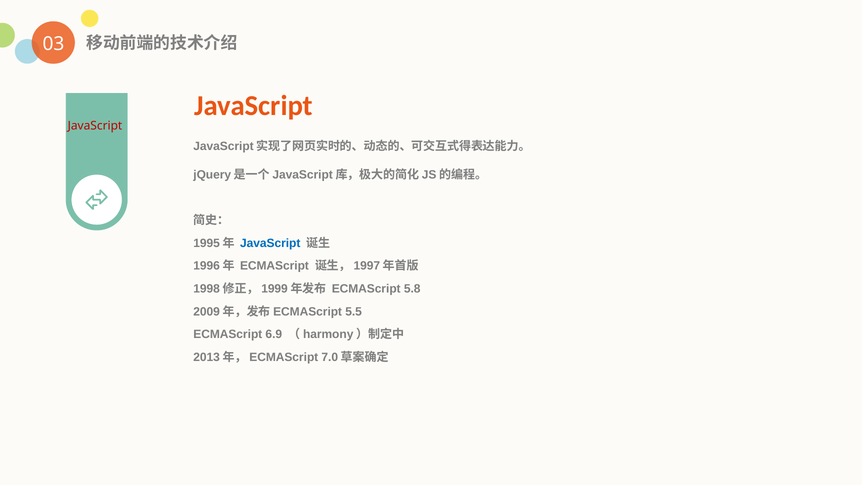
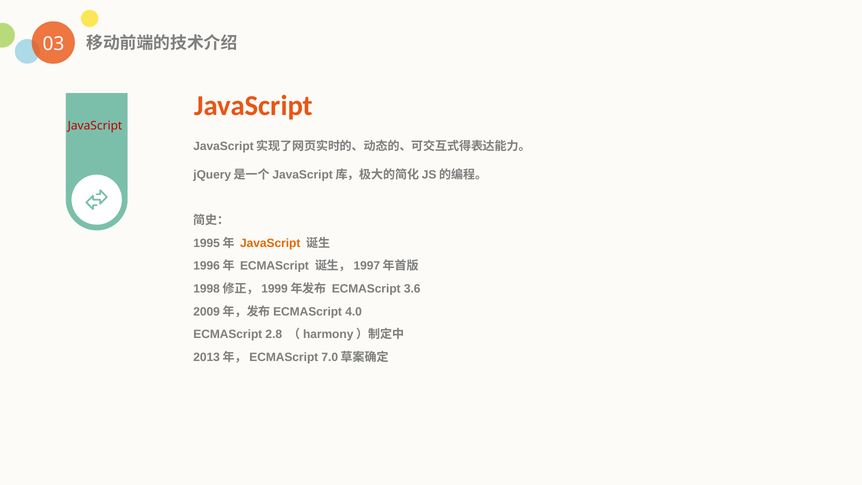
JavaScript colour: blue -> orange (270, 243)
5.8: 5.8 -> 3.6 (412, 289)
5.5: 5.5 -> 4.0 (354, 311)
6.9: 6.9 -> 2.8 (274, 334)
